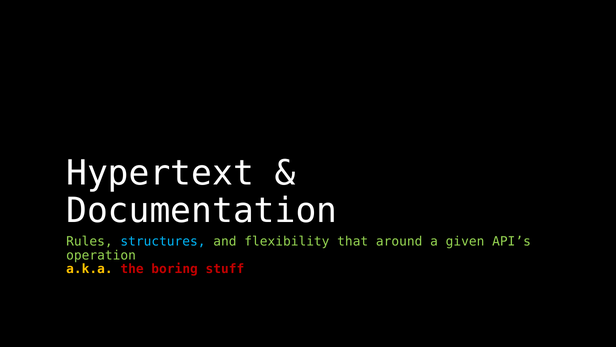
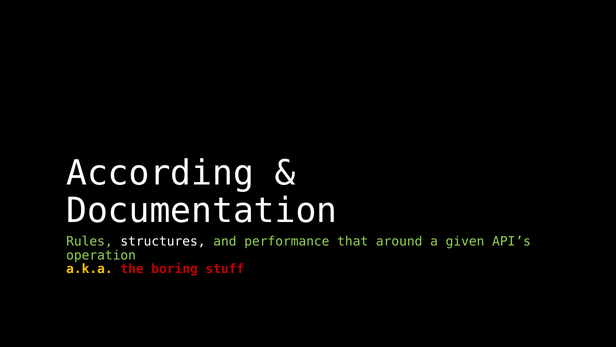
Hypertext: Hypertext -> According (160, 173)
structures colour: light blue -> white (163, 241)
flexibility: flexibility -> performance (287, 241)
